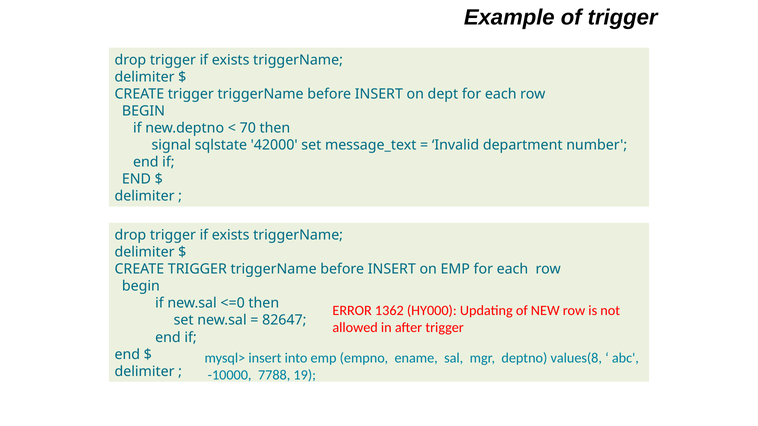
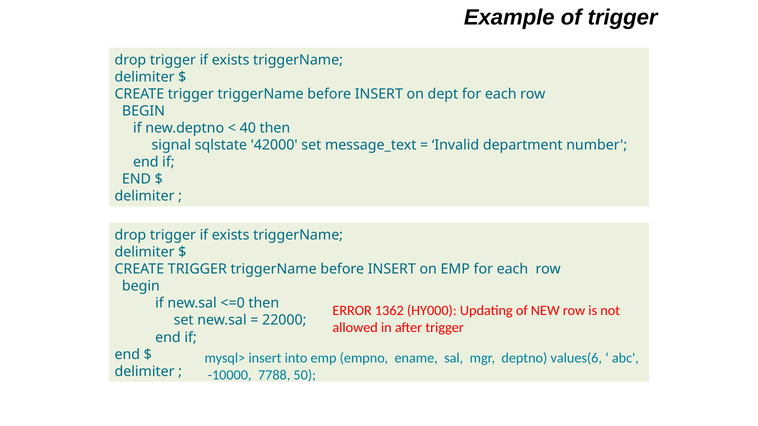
70: 70 -> 40 (248, 128)
82647: 82647 -> 22000 (284, 321)
values(8: values(8 -> values(6 (576, 358)
19: 19 -> 50 (305, 375)
